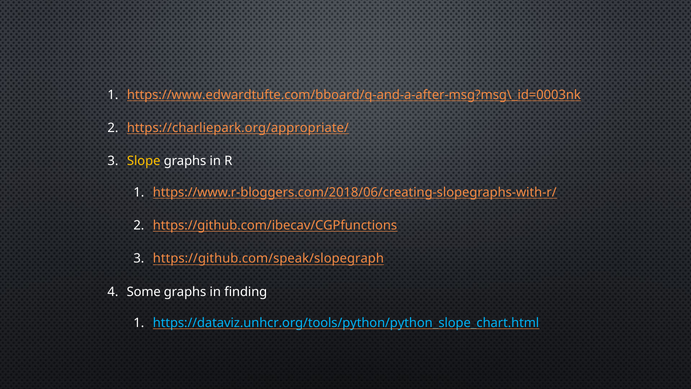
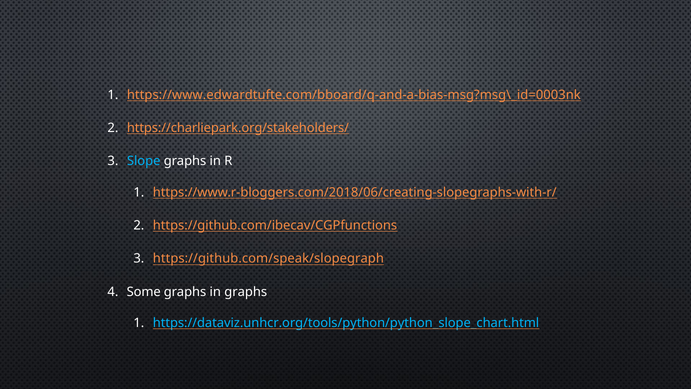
https://www.edwardtufte.com/bboard/q-and-a-after-msg?msg\_id=0003nk: https://www.edwardtufte.com/bboard/q-and-a-after-msg?msg\_id=0003nk -> https://www.edwardtufte.com/bboard/q-and-a-bias-msg?msg\_id=0003nk (354, 95)
https://charliepark.org/appropriate/: https://charliepark.org/appropriate/ -> https://charliepark.org/stakeholders/ (238, 128)
Slope colour: yellow -> light blue (144, 161)
in finding: finding -> graphs (246, 292)
